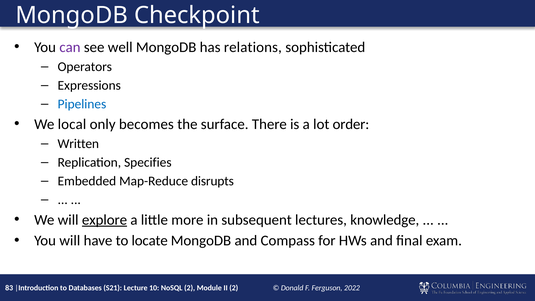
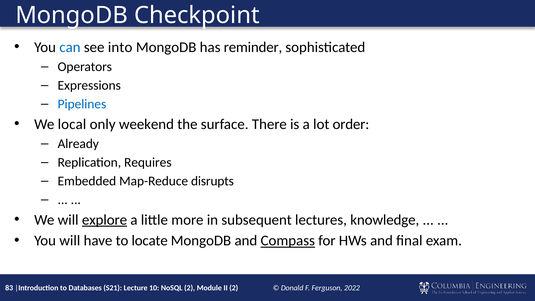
can colour: purple -> blue (70, 47)
well: well -> into (120, 47)
relations: relations -> reminder (253, 47)
becomes: becomes -> weekend (146, 124)
Written: Written -> Already (78, 144)
Specifies: Specifies -> Requires (148, 162)
Compass underline: none -> present (288, 241)
